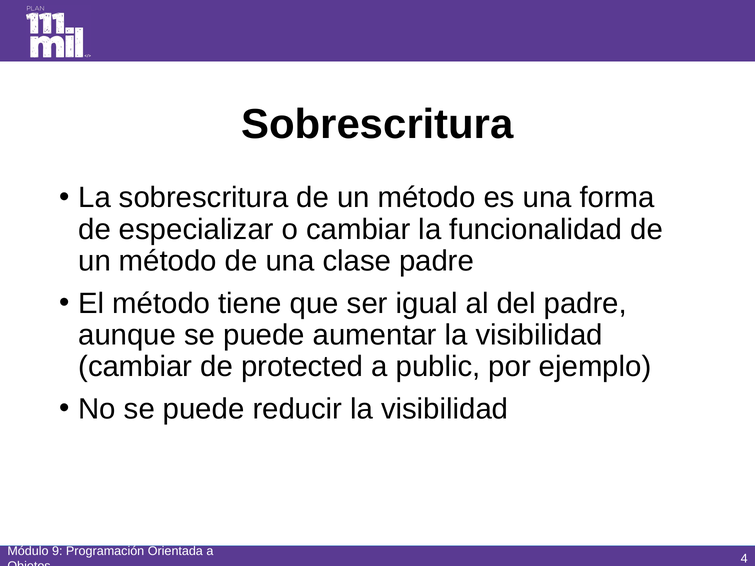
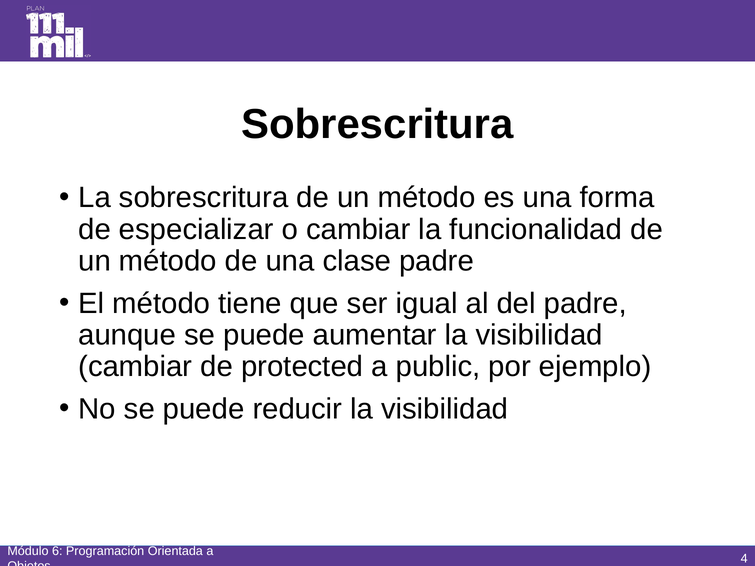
9: 9 -> 6 (57, 551)
